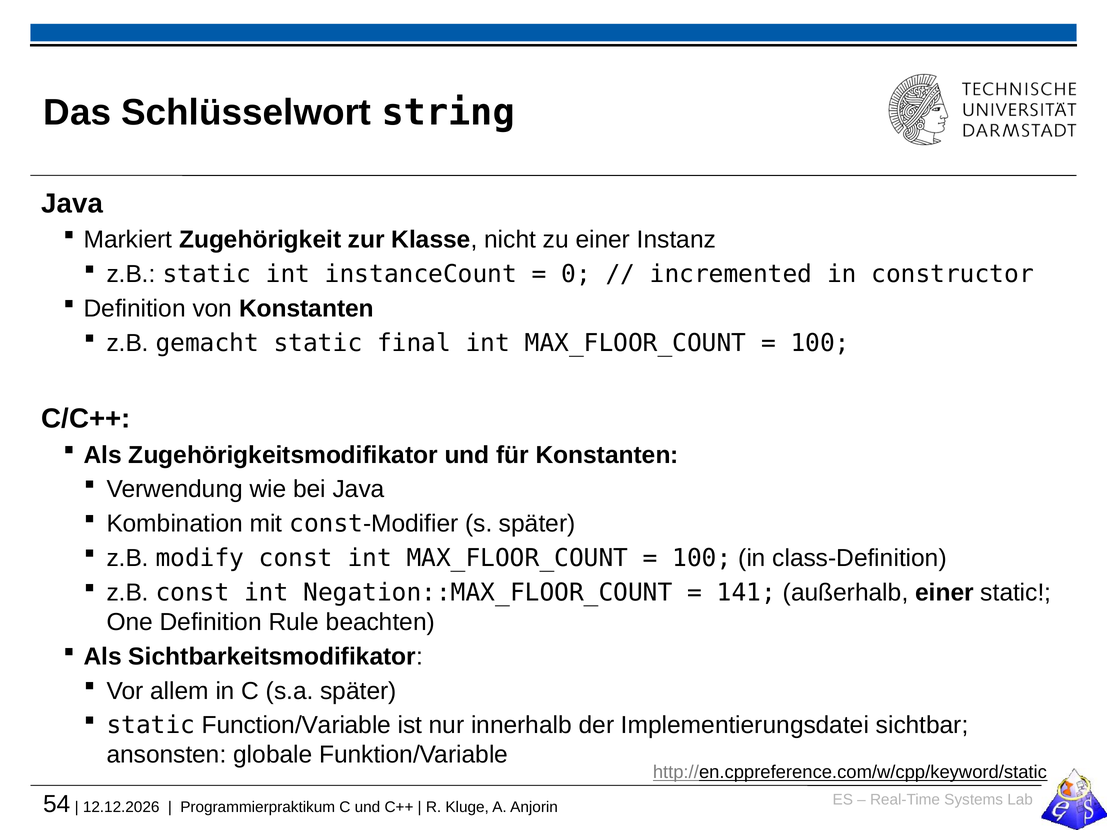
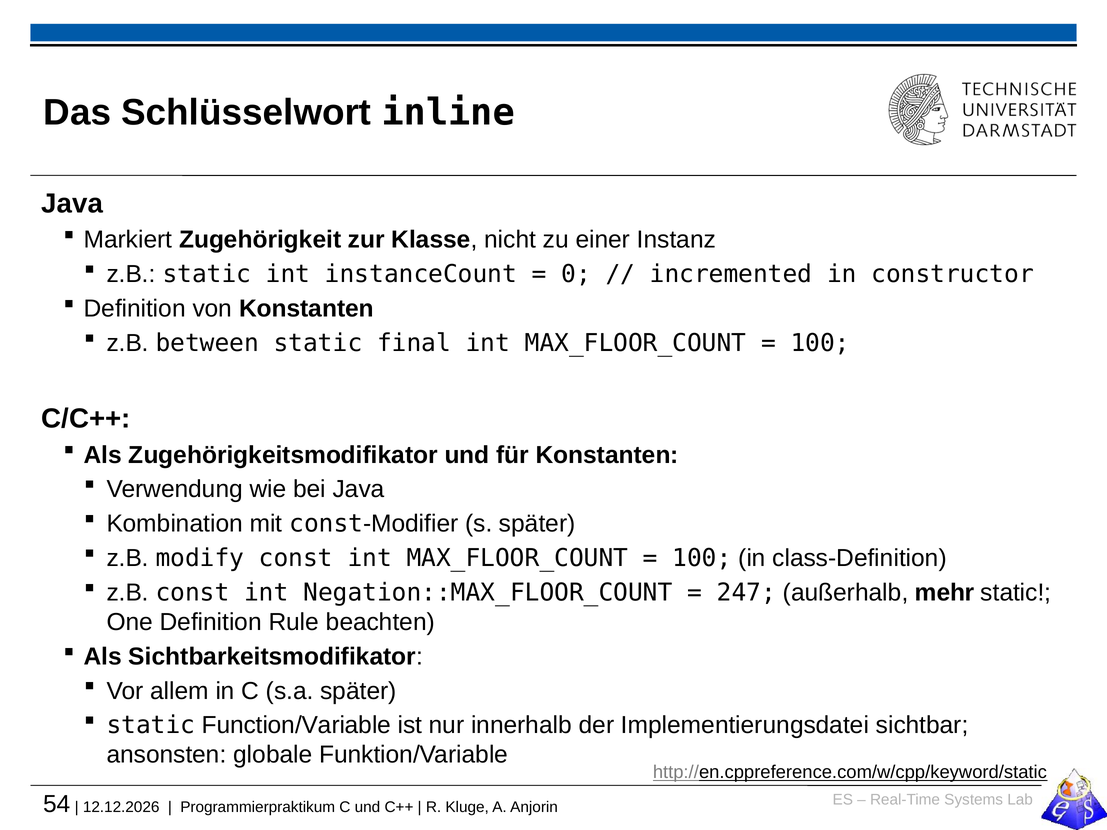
string: string -> inline (448, 112)
gemacht: gemacht -> between (207, 343)
141: 141 -> 247 (746, 593)
außerhalb einer: einer -> mehr (945, 593)
